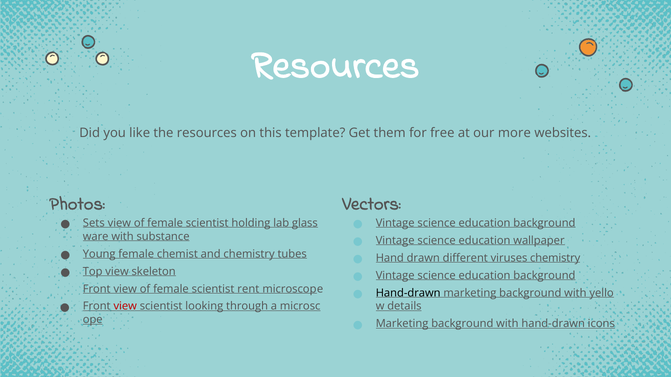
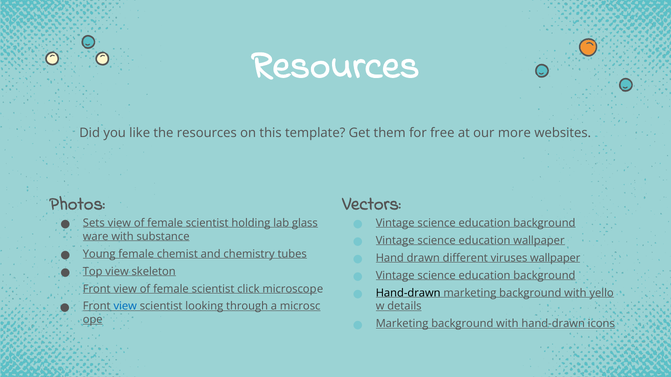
viruses chemistry: chemistry -> wallpaper (555, 258)
rent: rent -> click (248, 289)
view colour: red -> blue (125, 307)
